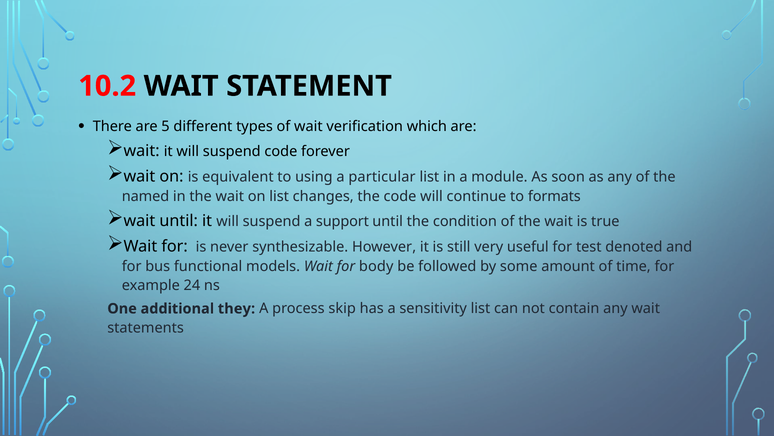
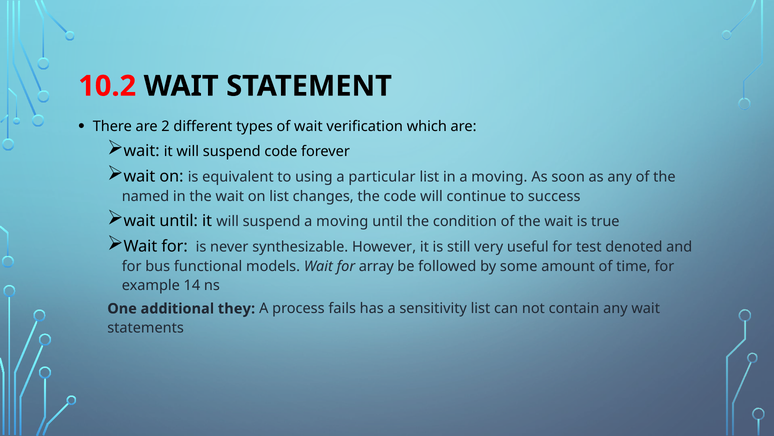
5: 5 -> 2 (166, 126)
in a module: module -> moving (499, 177)
formats: formats -> success (554, 196)
suspend a support: support -> moving (342, 221)
body: body -> array (376, 266)
24: 24 -> 14 (192, 285)
skip: skip -> fails (342, 308)
